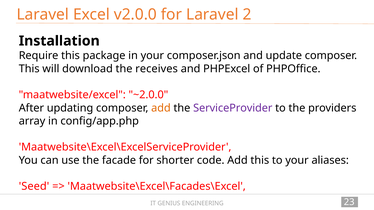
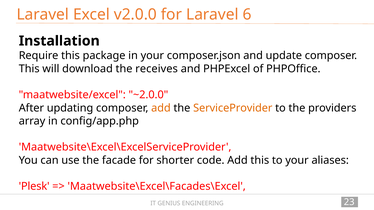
2: 2 -> 6 (247, 14)
ServiceProvider colour: purple -> orange (233, 108)
Seed: Seed -> Plesk (34, 187)
